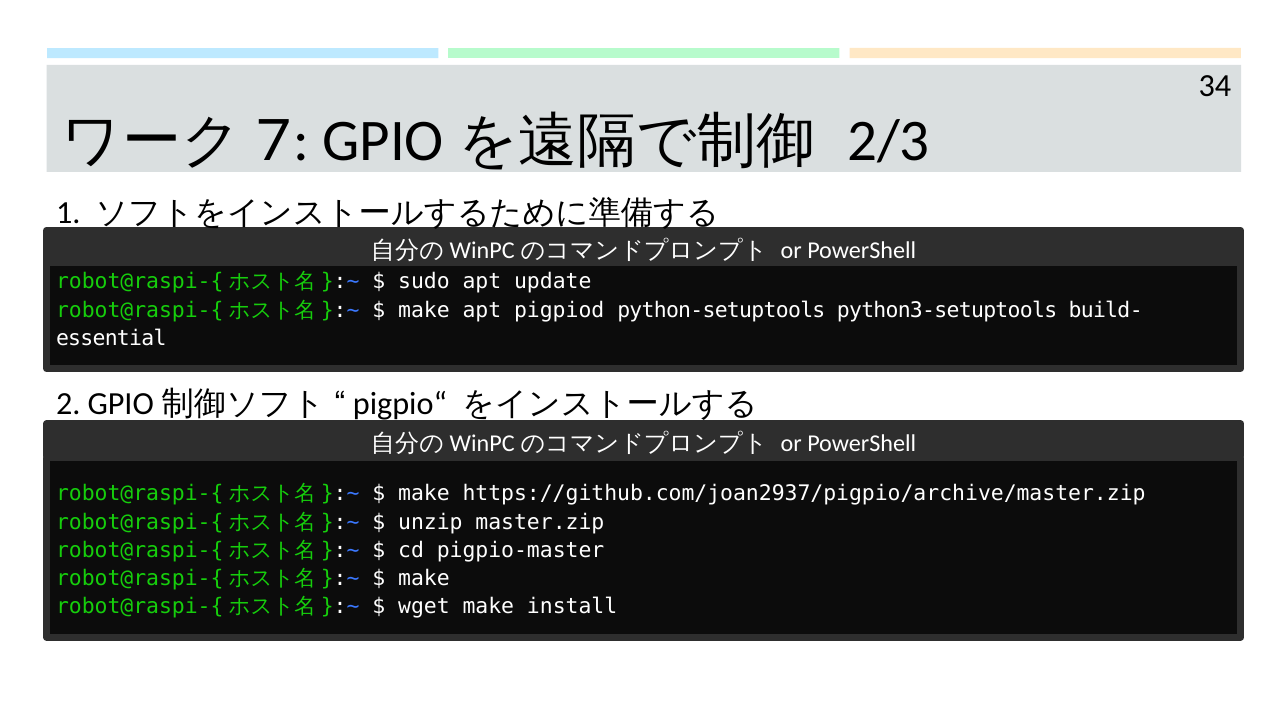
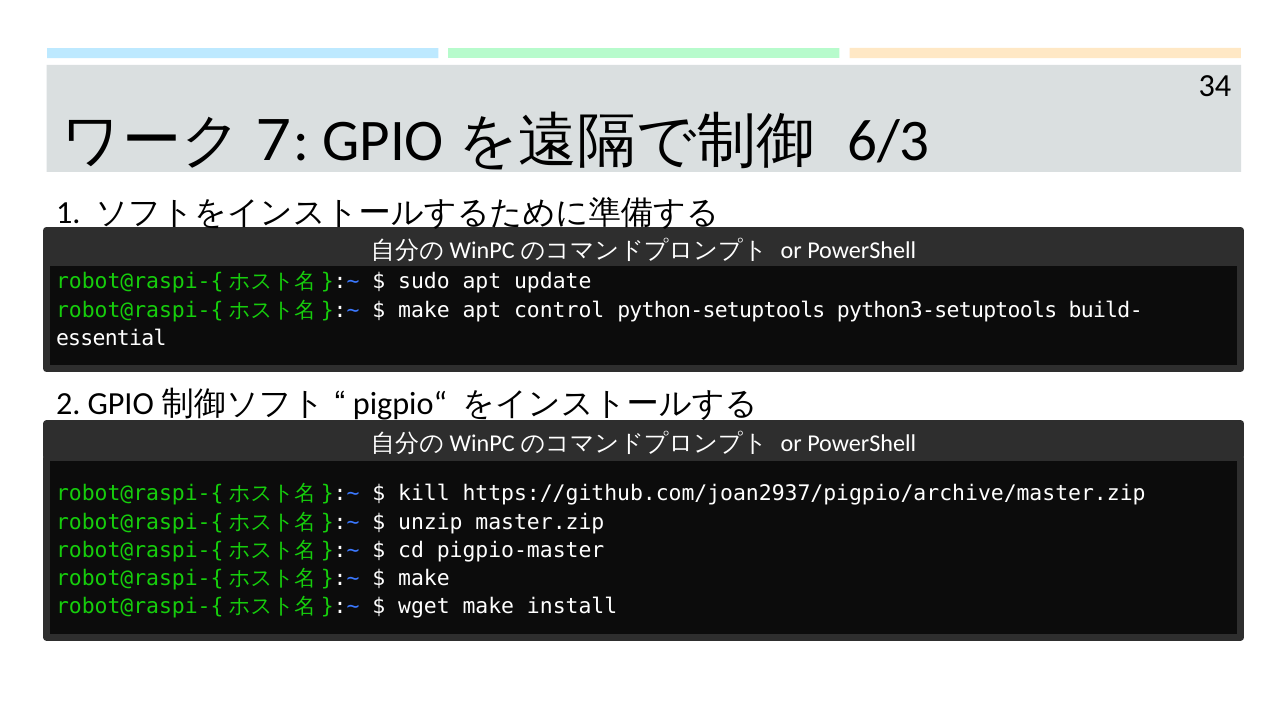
2/3: 2/3 -> 6/3 (889, 141)
pigpiod: pigpiod -> control (559, 310)
make: make -> kill (424, 494)
